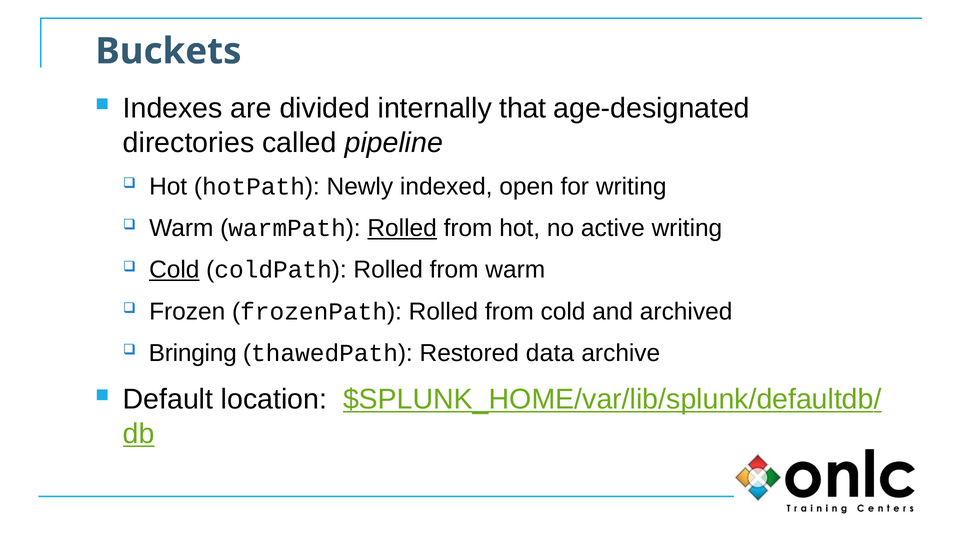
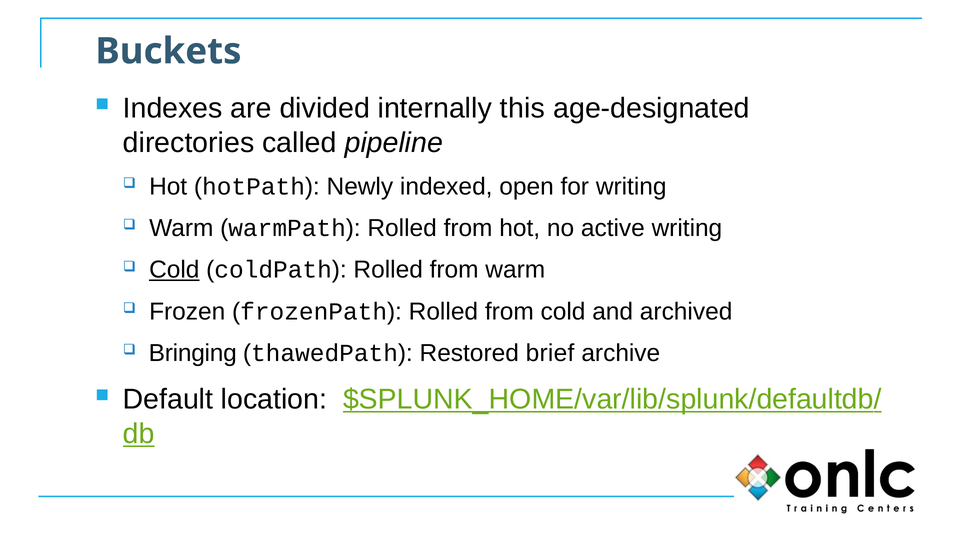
that: that -> this (522, 108)
Rolled underline: present -> none (402, 228)
data: data -> brief (550, 353)
